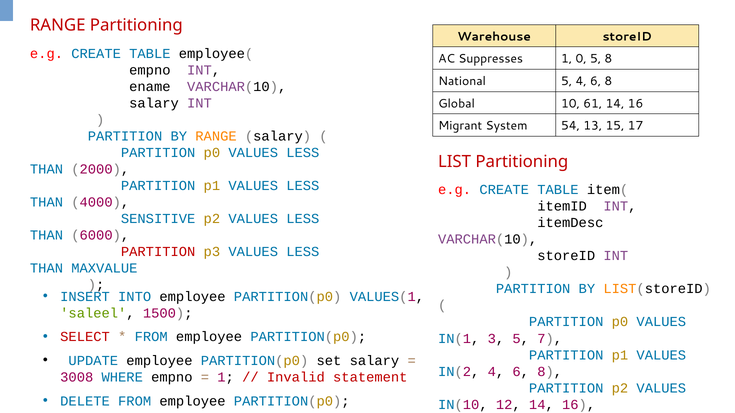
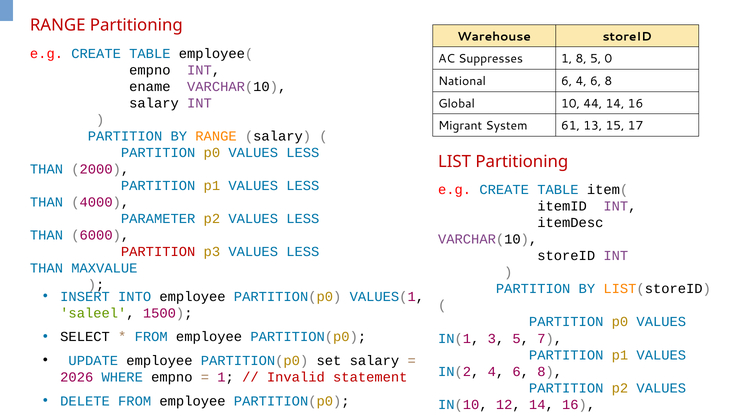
1 0: 0 -> 8 (581, 59)
5 8: 8 -> 0 (608, 59)
National 5: 5 -> 6 (567, 81)
61: 61 -> 44 (593, 104)
54: 54 -> 61 (571, 126)
SENSITIVE: SENSITIVE -> PARAMETER (158, 219)
SELECT colour: red -> black (85, 337)
3008: 3008 -> 2026 (77, 378)
